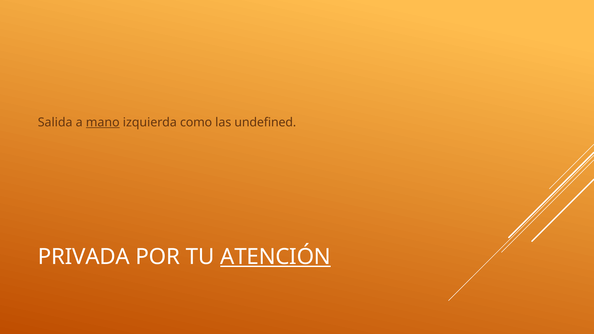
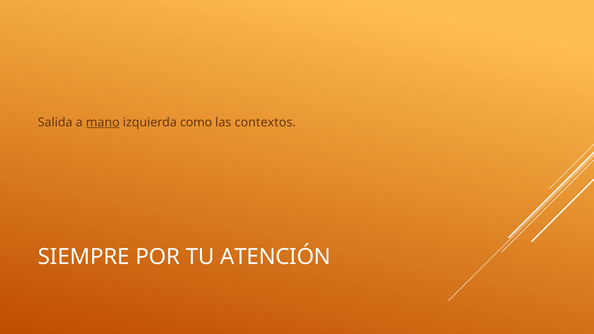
undefined: undefined -> contextos (265, 122)
PRIVADA: PRIVADA -> SIEMPRE (84, 257)
ATENCIÓN underline: present -> none (276, 257)
